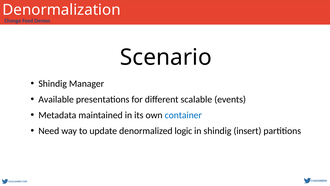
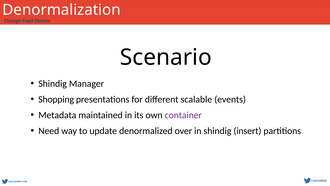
Available: Available -> Shopping (56, 99)
container colour: blue -> purple (183, 115)
logic: logic -> over (183, 131)
